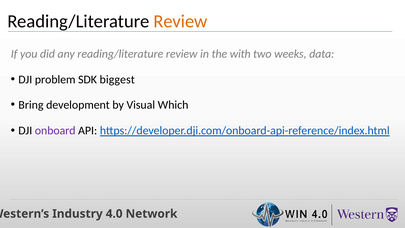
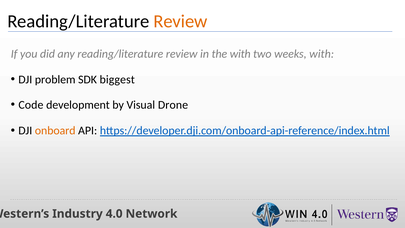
weeks data: data -> with (322, 54)
Bring: Bring -> Code (31, 105)
Which: Which -> Drone (173, 105)
onboard colour: purple -> orange (55, 131)
